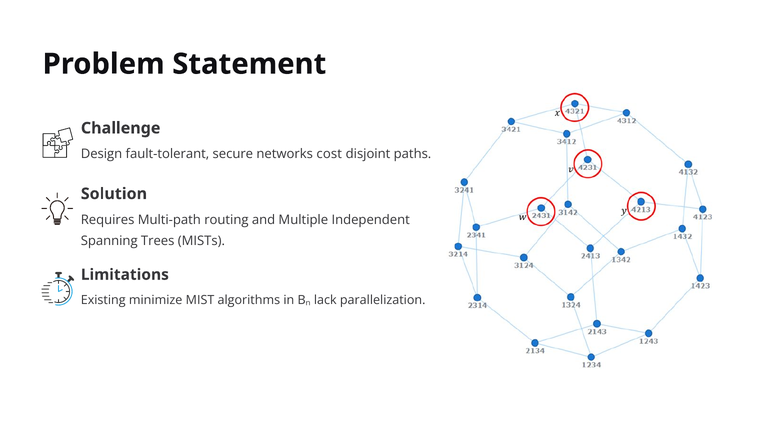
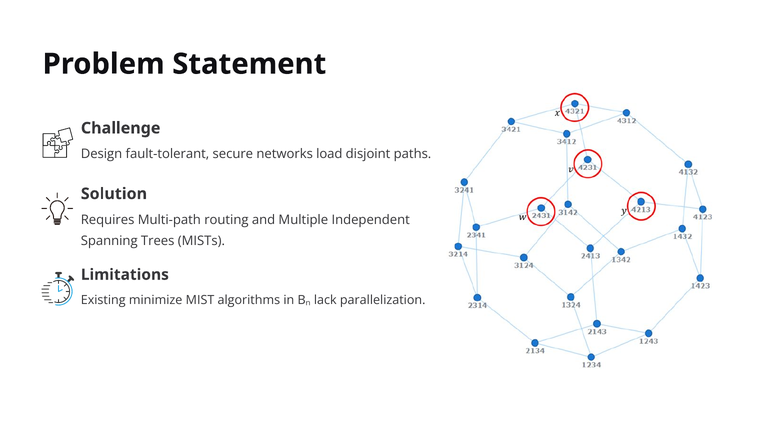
cost: cost -> load (329, 154)
